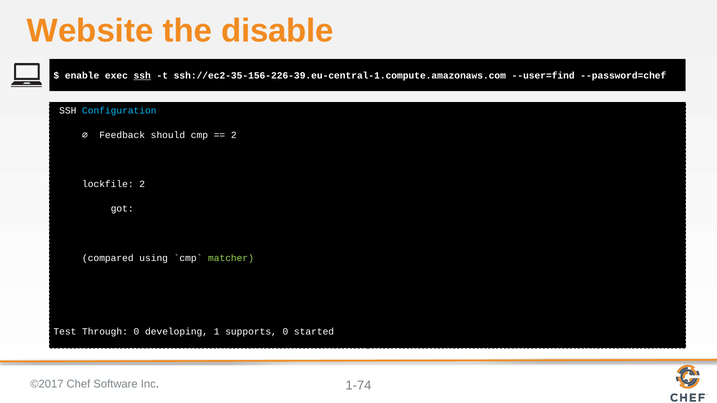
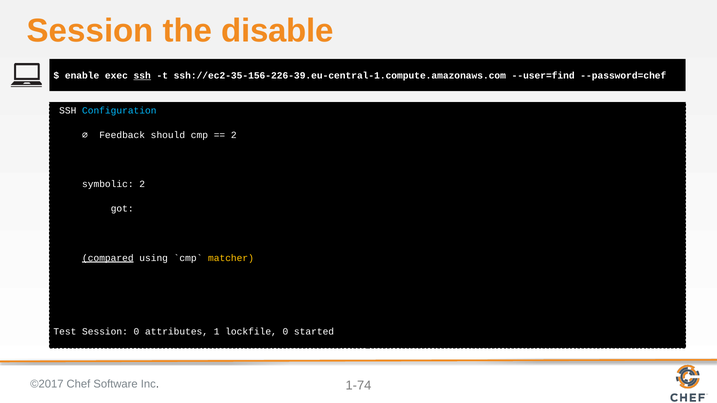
Website: Website -> Session (90, 31)
lockfile: lockfile -> symbolic (108, 184)
compared underline: none -> present (108, 258)
matcher colour: light green -> yellow (231, 258)
Test Through: Through -> Session (105, 332)
developing: developing -> attributes (177, 332)
supports: supports -> lockfile (251, 332)
